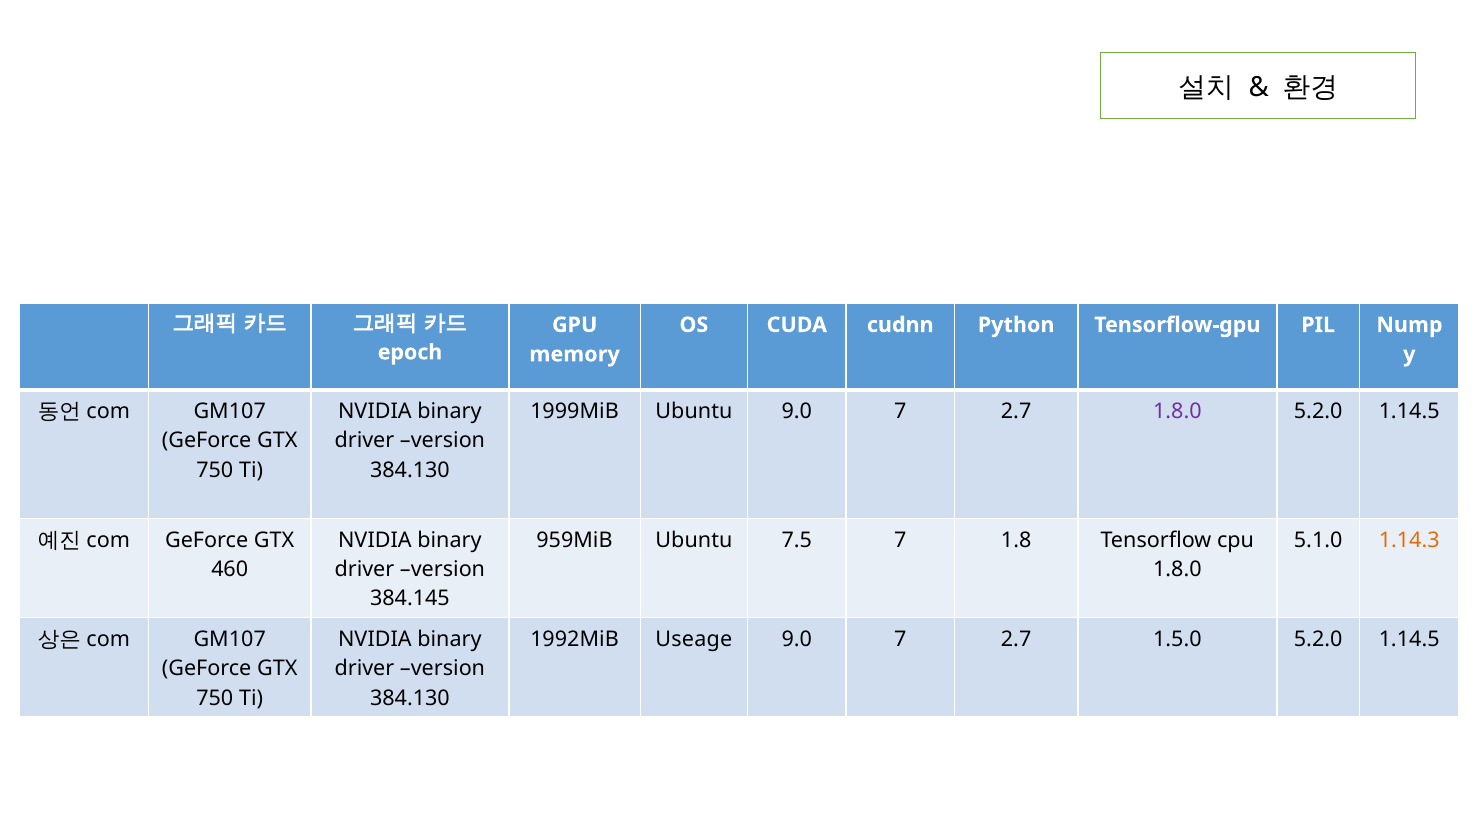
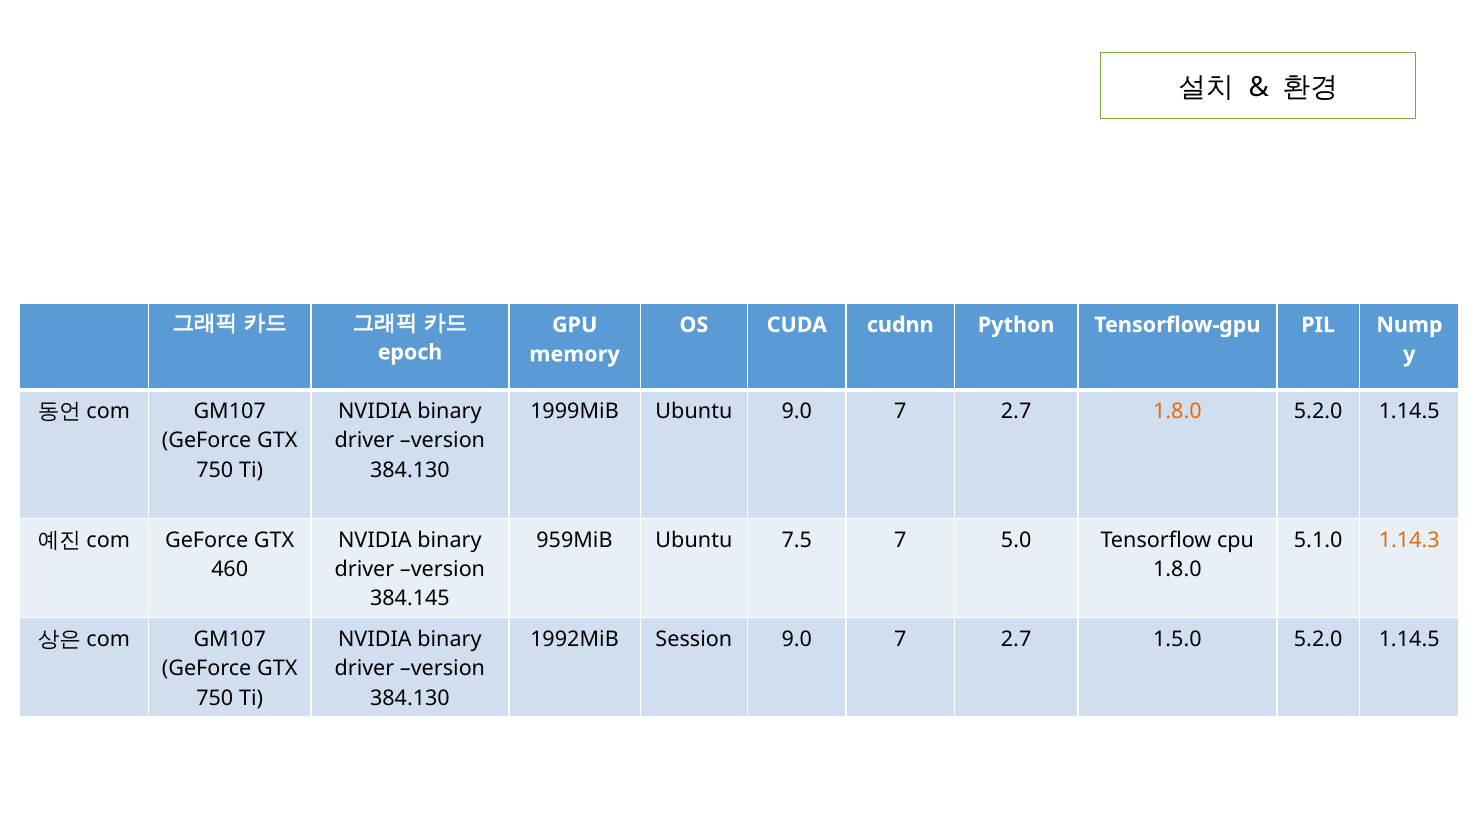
1.8.0 colour: purple -> orange (1177, 411)
1.8: 1.8 -> 5.0 (1016, 540)
Useage: Useage -> Session (694, 639)
